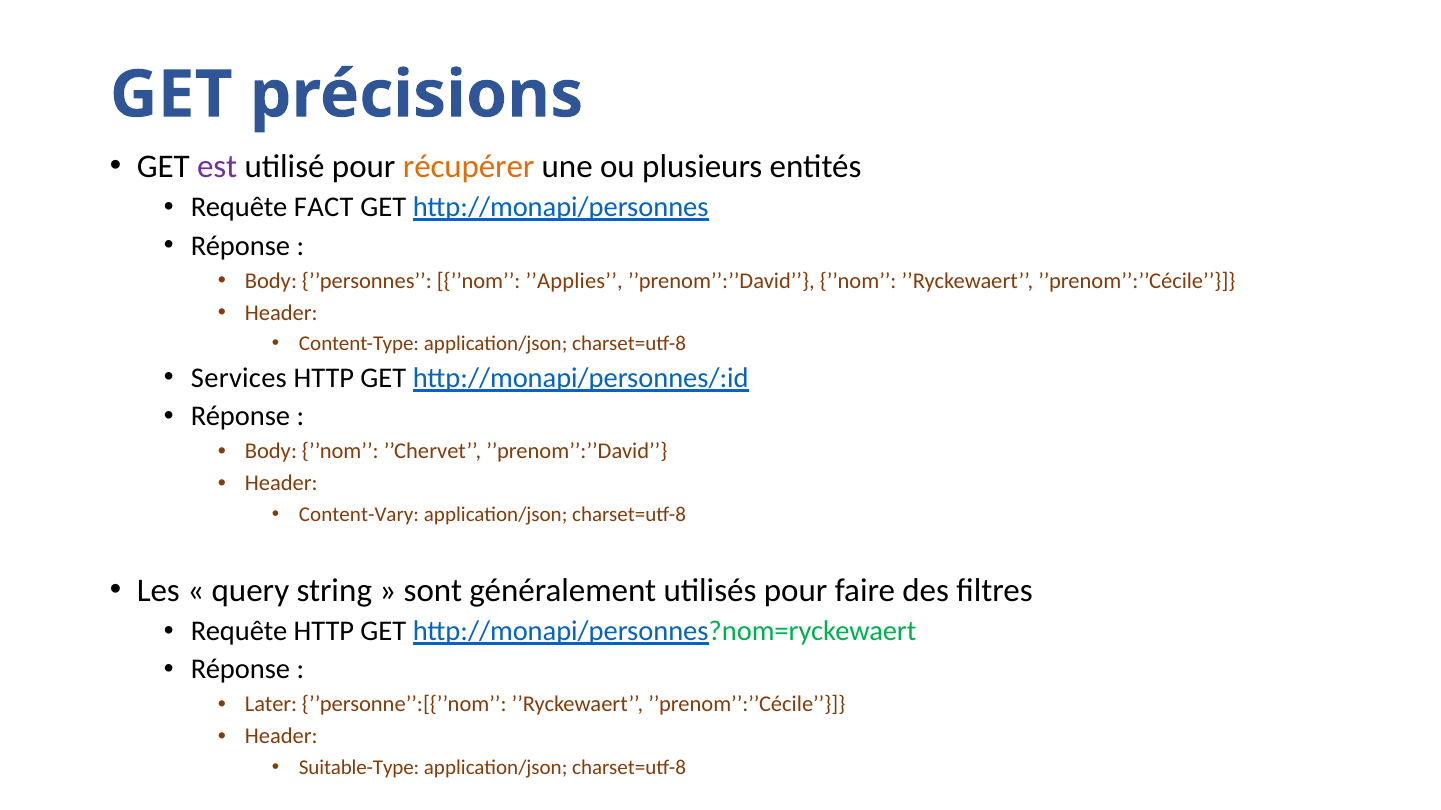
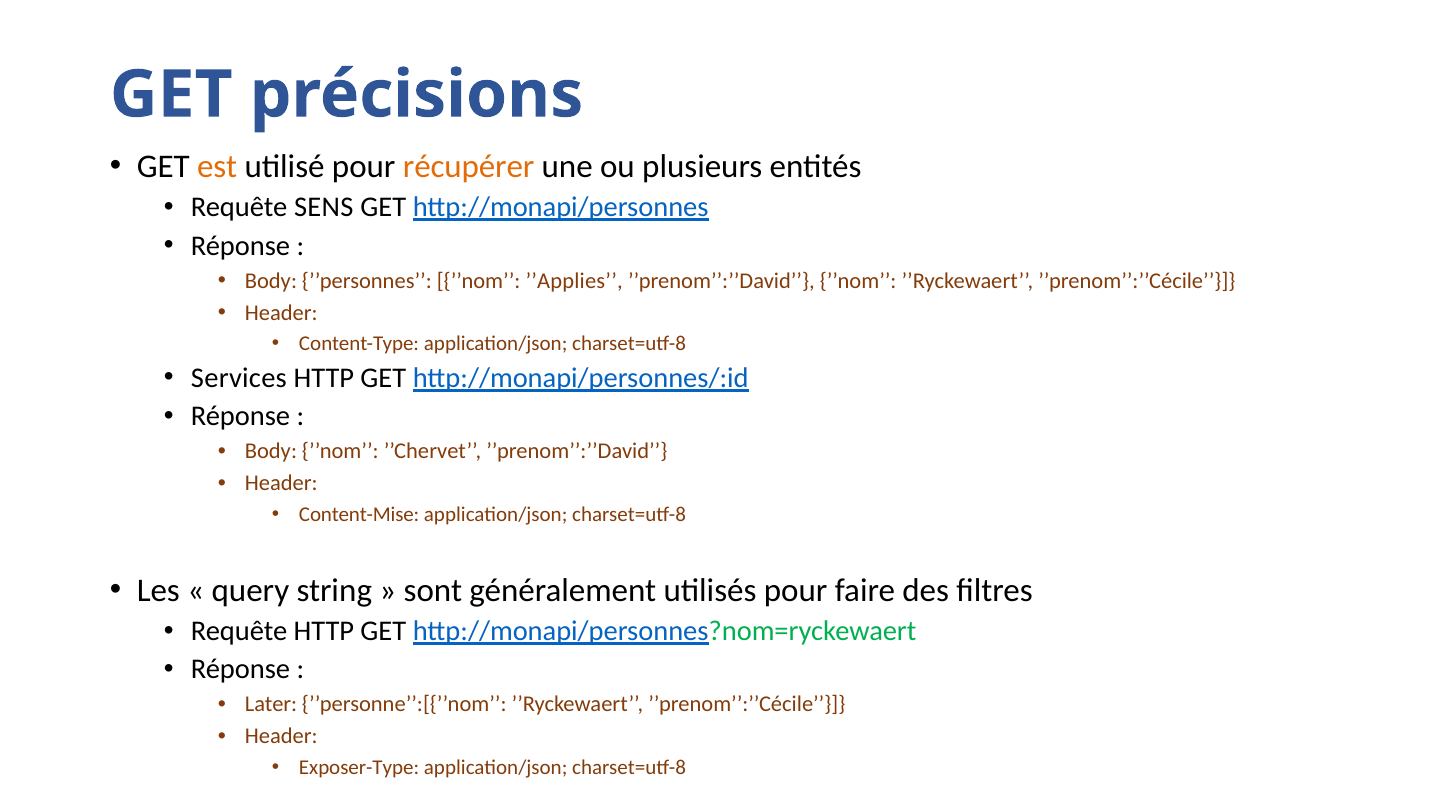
est colour: purple -> orange (217, 167)
FACT: FACT -> SENS (324, 208)
Content-Vary: Content-Vary -> Content-Mise (359, 515)
Suitable-Type: Suitable-Type -> Exposer-Type (359, 768)
